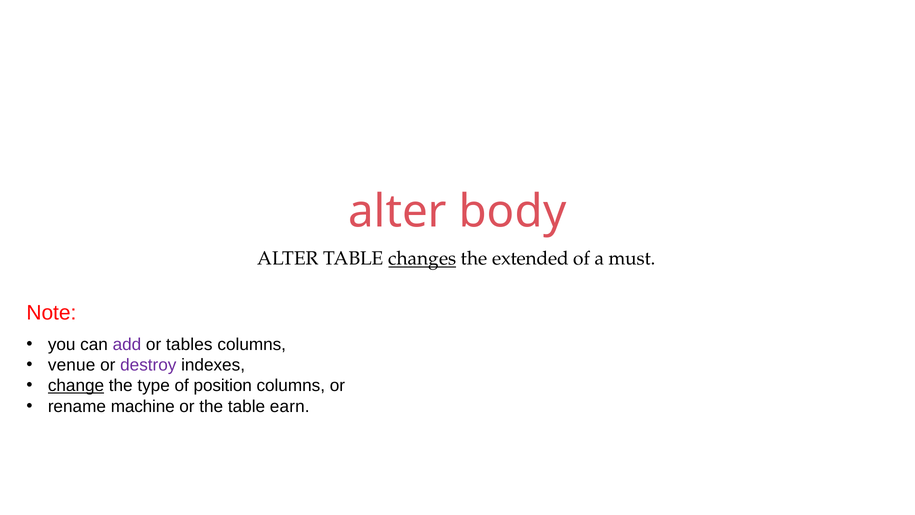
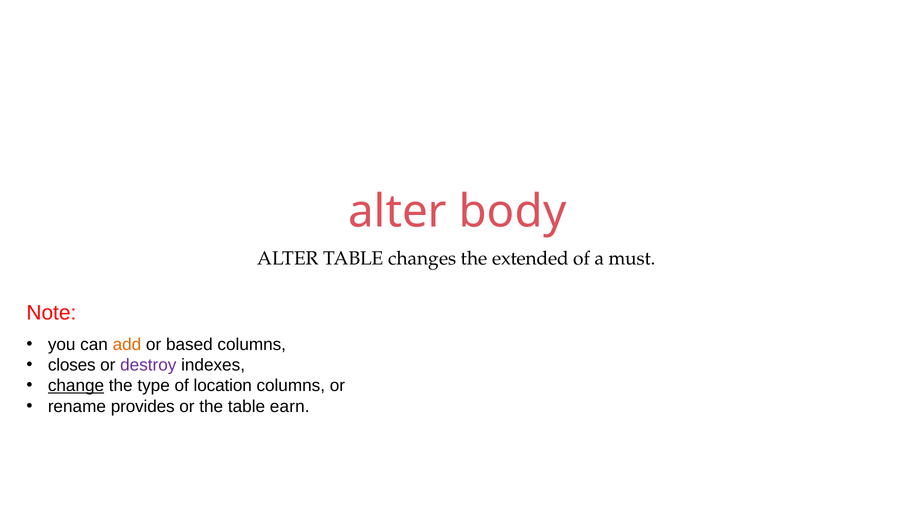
changes underline: present -> none (422, 258)
add colour: purple -> orange (127, 344)
tables: tables -> based (189, 344)
venue: venue -> closes (72, 365)
position: position -> location (223, 385)
machine: machine -> provides (143, 406)
